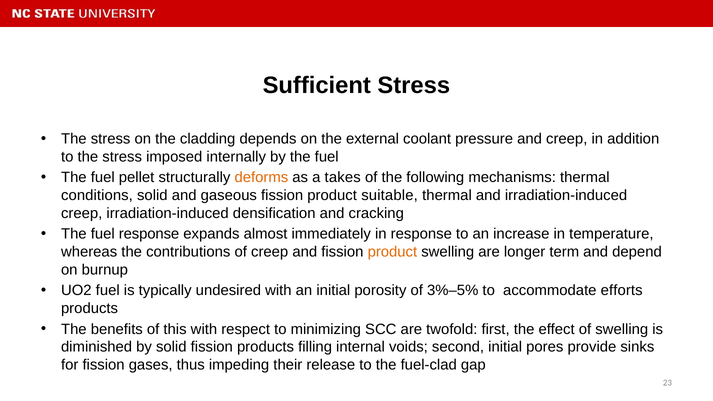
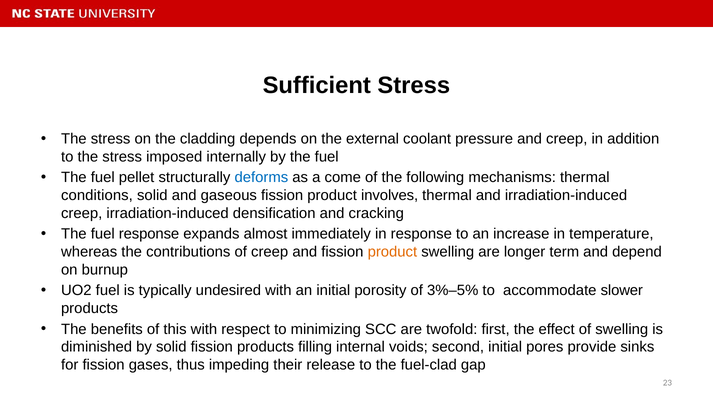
deforms colour: orange -> blue (261, 178)
takes: takes -> come (343, 178)
suitable: suitable -> involves (390, 195)
efforts: efforts -> slower (622, 291)
